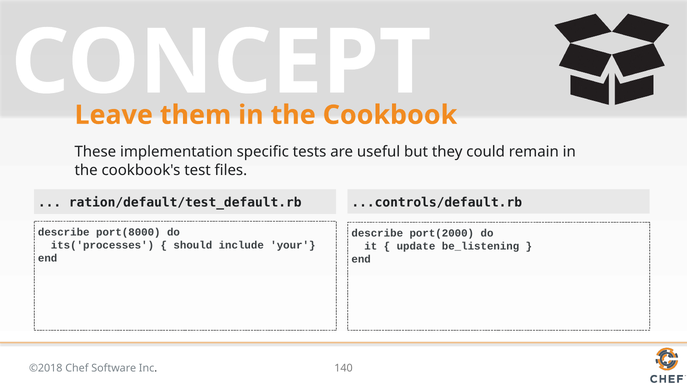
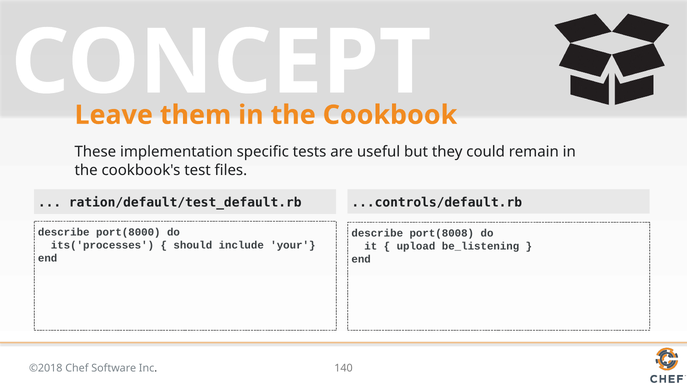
port(2000: port(2000 -> port(8008 (442, 234)
update: update -> upload (416, 247)
